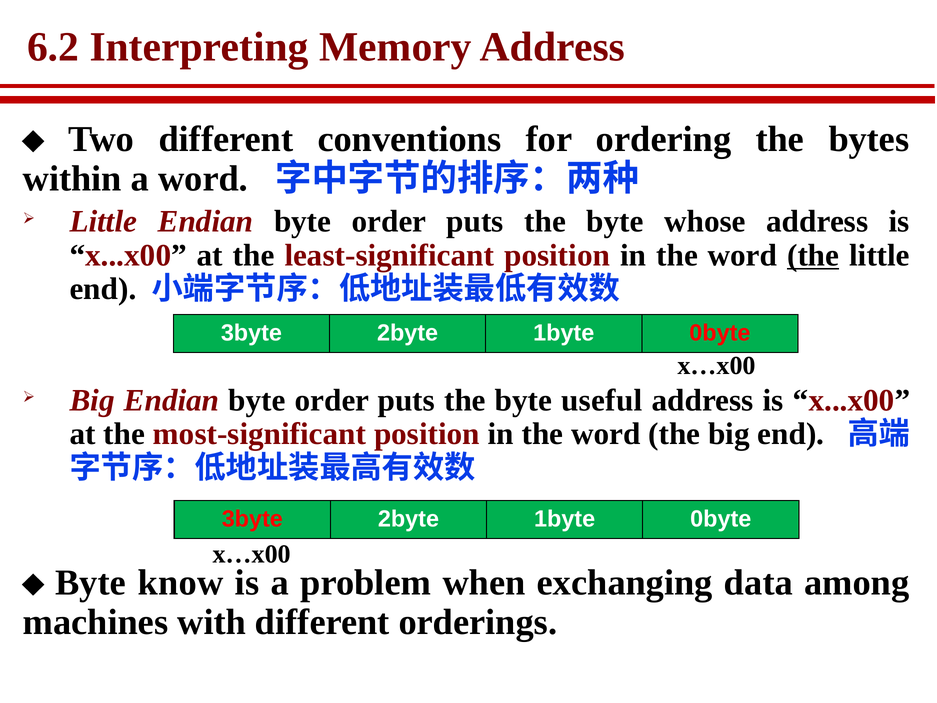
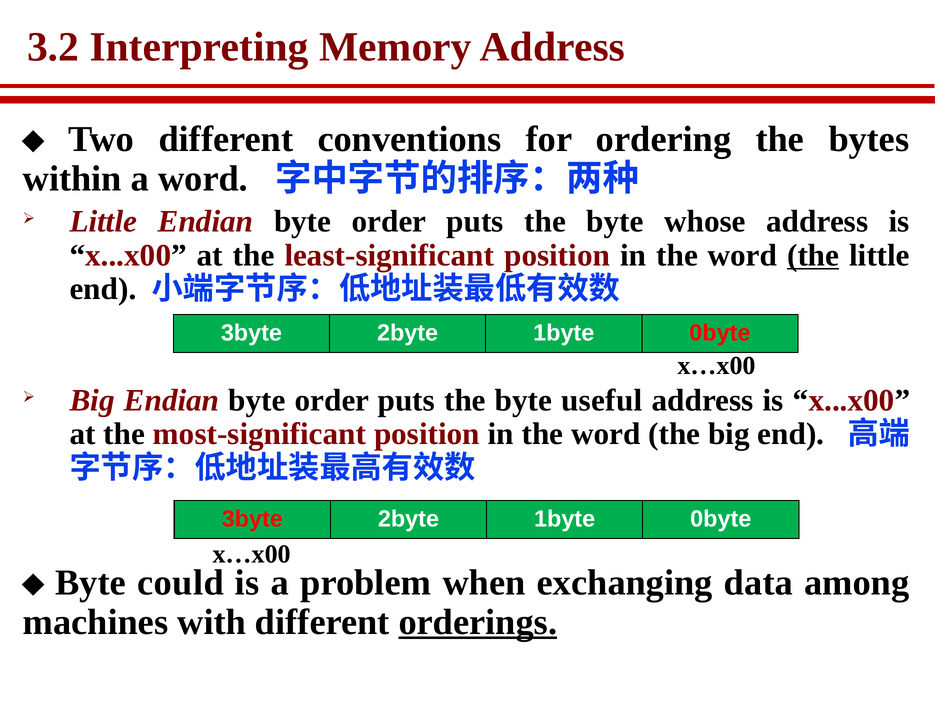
6.2: 6.2 -> 3.2 (53, 47)
know: know -> could (181, 583)
orderings underline: none -> present (478, 622)
